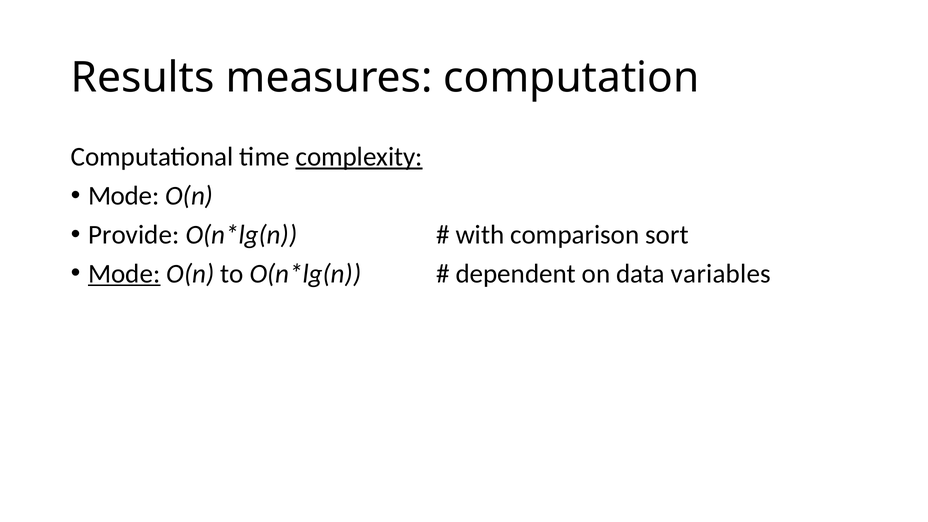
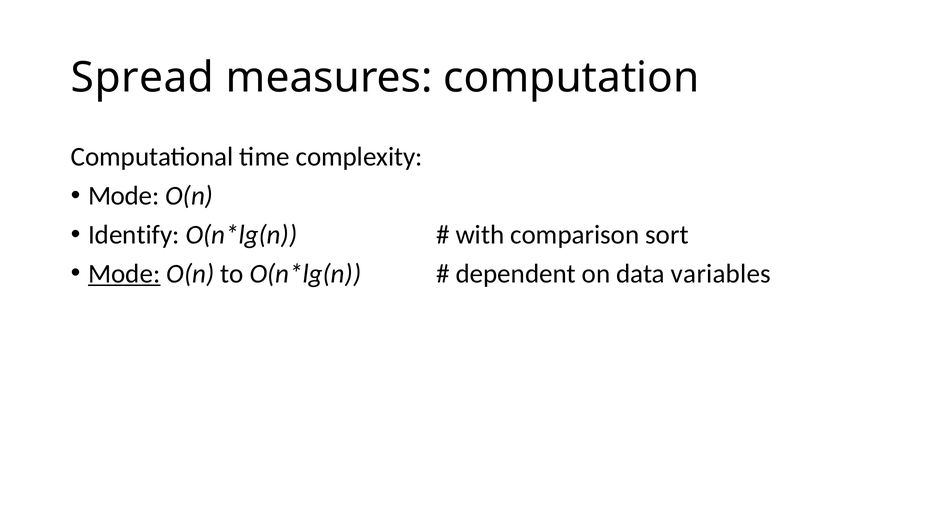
Results: Results -> Spread (143, 78)
complexity underline: present -> none (359, 157)
Provide: Provide -> Identify (134, 235)
